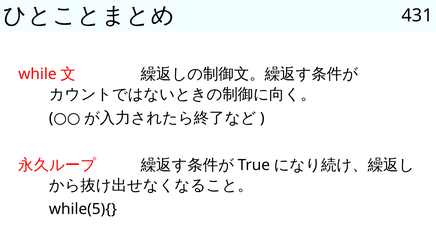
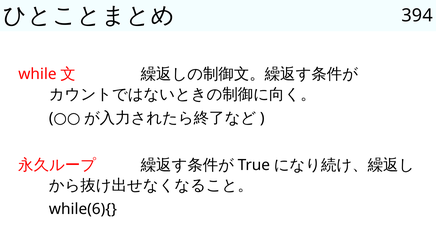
431: 431 -> 394 (417, 15)
while(5){: while(5){ -> while(6){ (83, 209)
